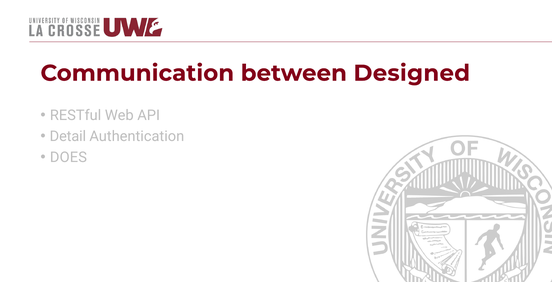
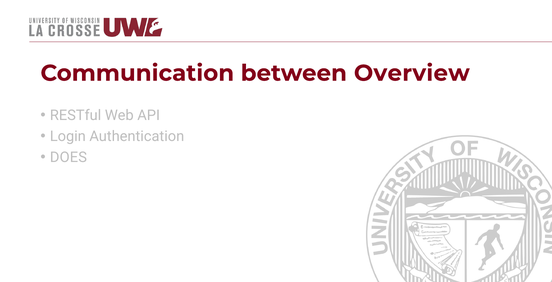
Designed: Designed -> Overview (412, 73)
Detail: Detail -> Login (68, 136)
